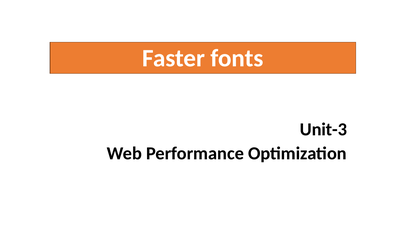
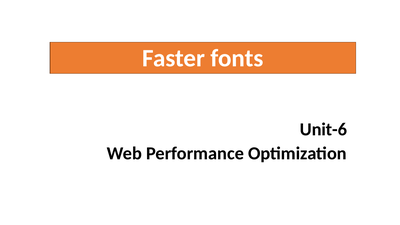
Unit-3: Unit-3 -> Unit-6 (323, 129)
